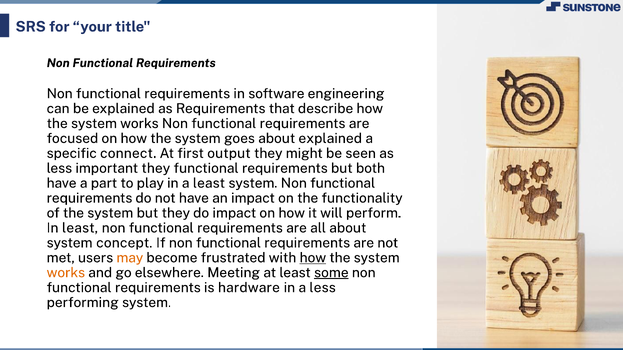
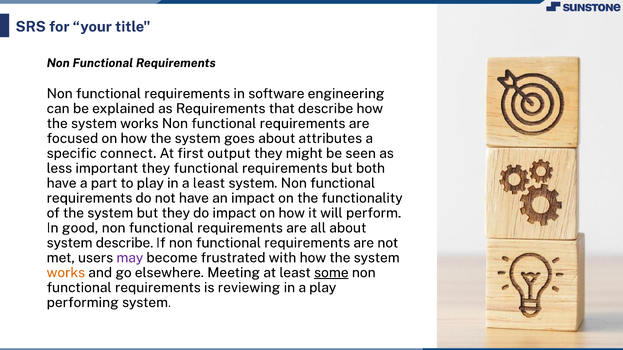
about explained: explained -> attributes (330, 139)
In least: least -> good (80, 228)
system concept: concept -> describe (124, 243)
may colour: orange -> purple (130, 258)
how underline: present -> none (313, 258)
hardware: hardware -> reviewing (249, 288)
a less: less -> play (323, 288)
